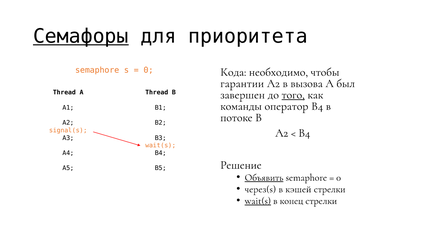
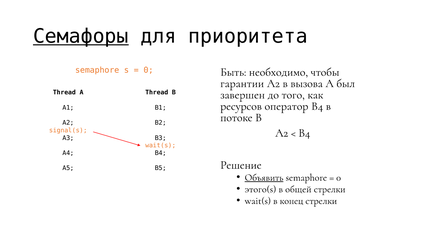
Кода: Кода -> Быть (233, 72)
того underline: present -> none (293, 95)
команды: команды -> ресурсов (241, 106)
через(s: через(s -> этого(s (260, 189)
кэшей: кэшей -> общей (298, 189)
wait(s underline: present -> none (258, 201)
